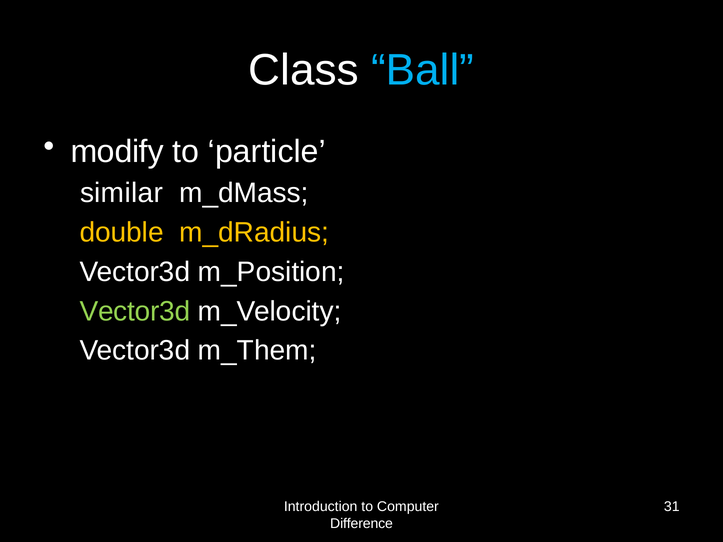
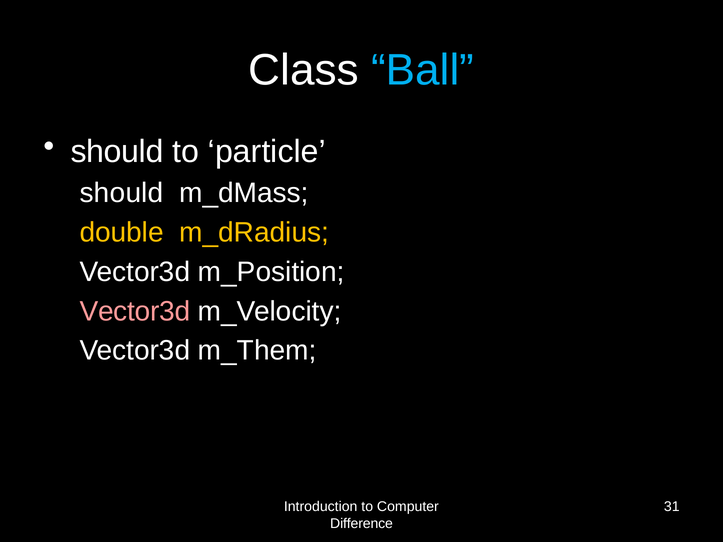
modify: modify -> should (117, 152)
similar: similar -> should (122, 193)
Vector3d colour: light green -> pink (135, 311)
